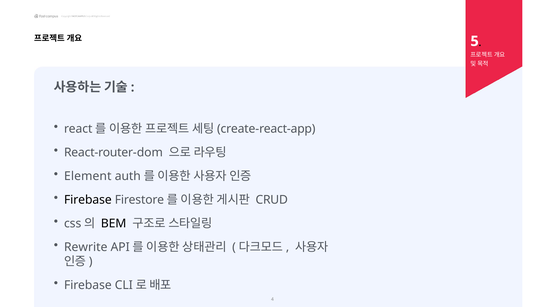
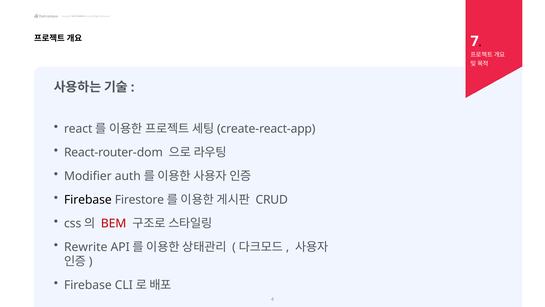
5: 5 -> 7 (475, 41)
Element: Element -> Modifier (88, 176)
BEM colour: black -> red (114, 223)
